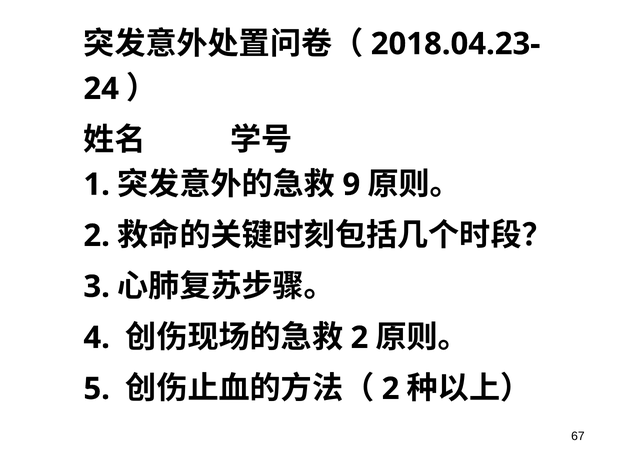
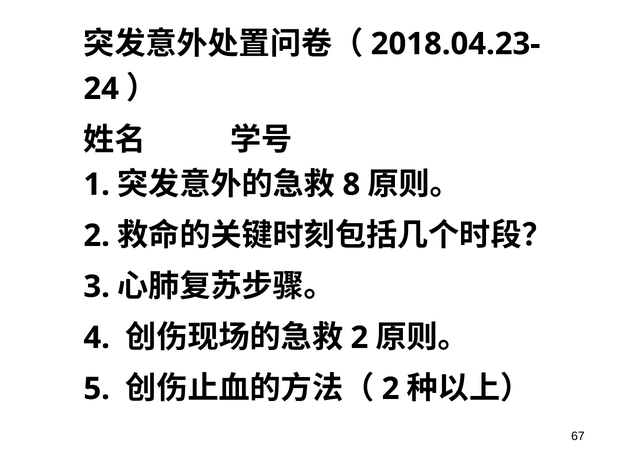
9: 9 -> 8 (351, 184)
